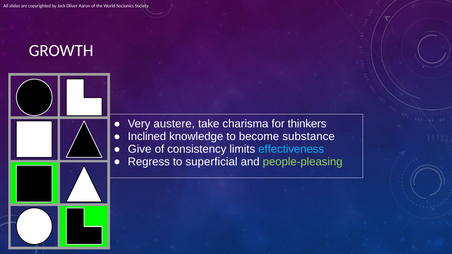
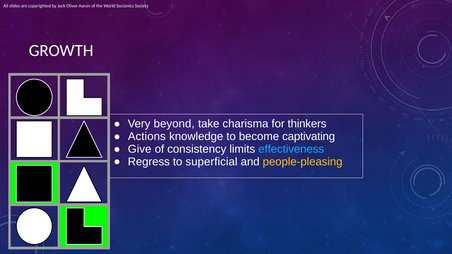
austere: austere -> beyond (174, 124)
Inclined: Inclined -> Actions (147, 137)
substance: substance -> captivating (309, 137)
people-pleasing colour: light green -> yellow (303, 162)
